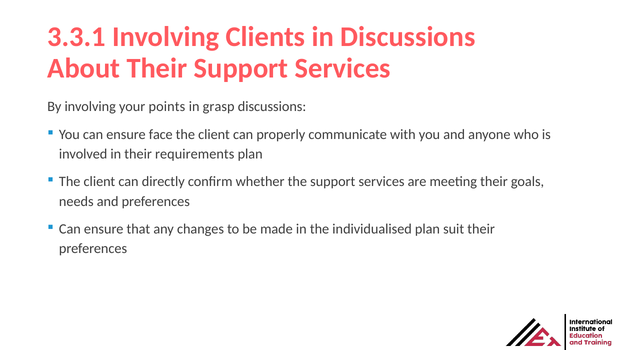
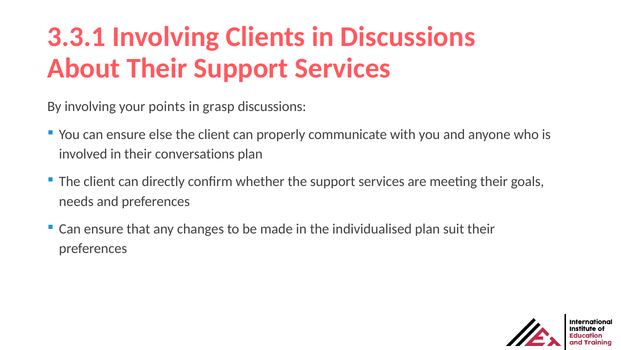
face: face -> else (161, 134)
requirements: requirements -> conversations (195, 154)
